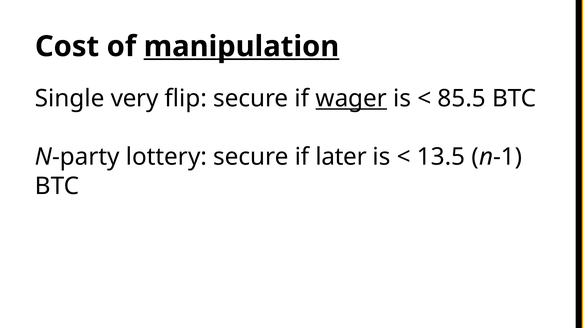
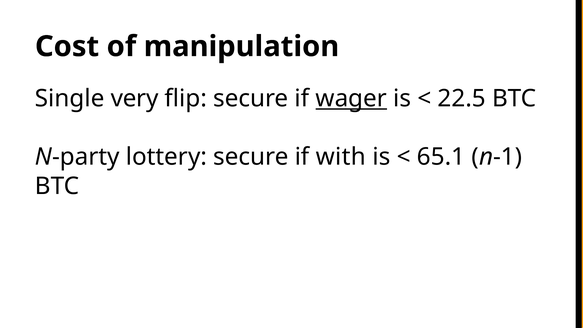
manipulation underline: present -> none (241, 47)
85.5: 85.5 -> 22.5 (462, 99)
later: later -> with (341, 157)
13.5: 13.5 -> 65.1 (441, 157)
